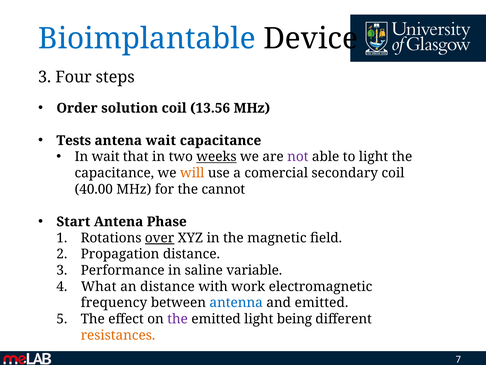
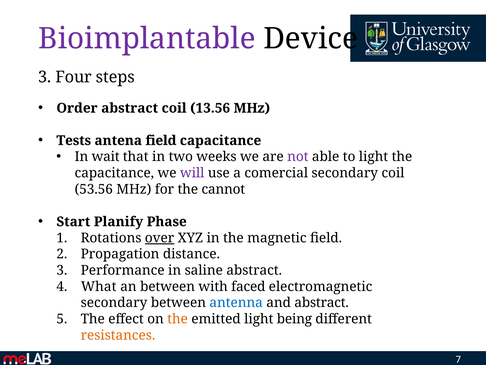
Bioimplantable colour: blue -> purple (147, 39)
Order solution: solution -> abstract (130, 108)
antena wait: wait -> field (161, 140)
weeks underline: present -> none (216, 157)
will colour: orange -> purple (192, 173)
40.00: 40.00 -> 53.56 (94, 189)
Start Antena: Antena -> Planify (118, 221)
saline variable: variable -> abstract (254, 270)
an distance: distance -> between (168, 286)
work: work -> faced (248, 286)
frequency: frequency -> secondary (114, 302)
and emitted: emitted -> abstract (322, 302)
the colour: purple -> orange (178, 319)
